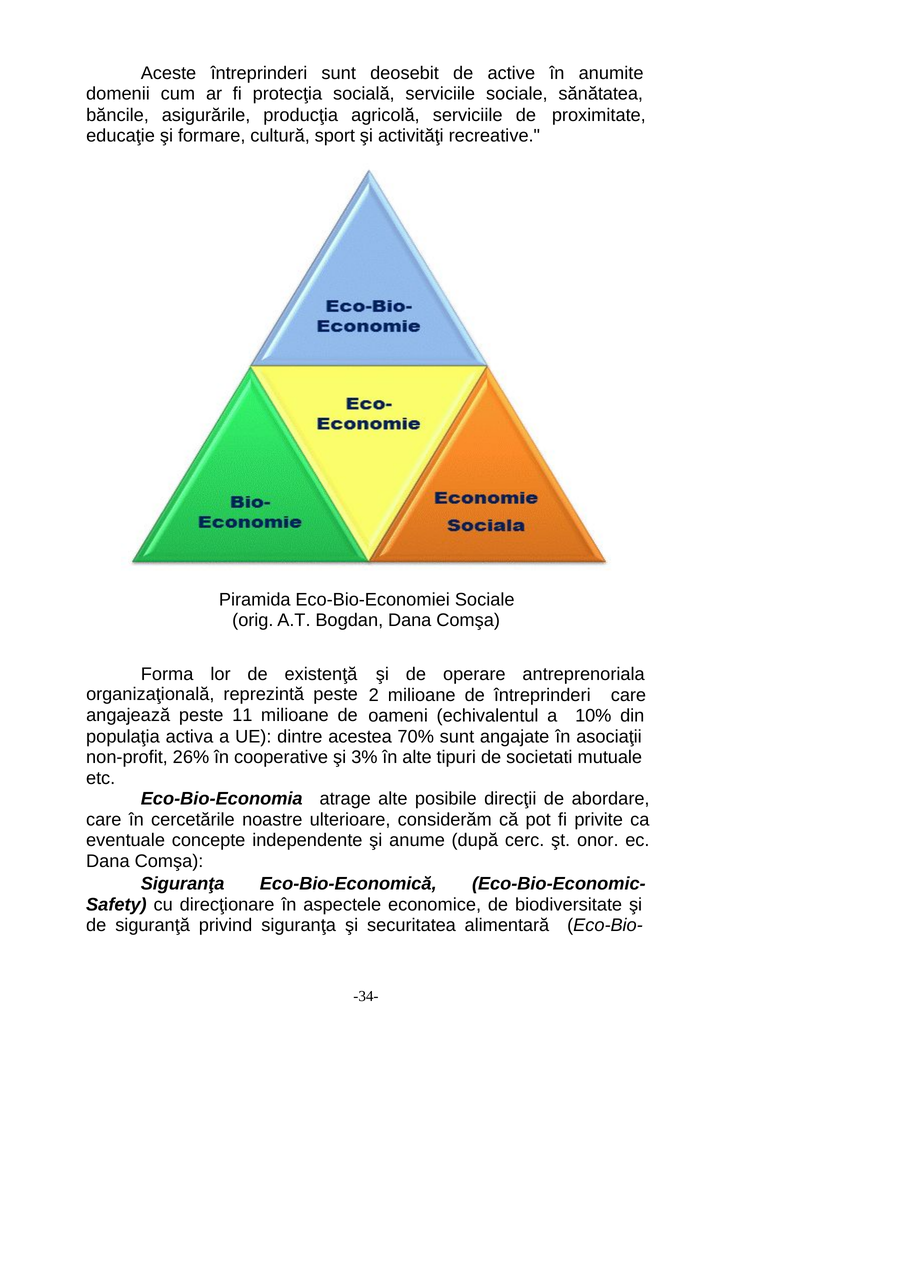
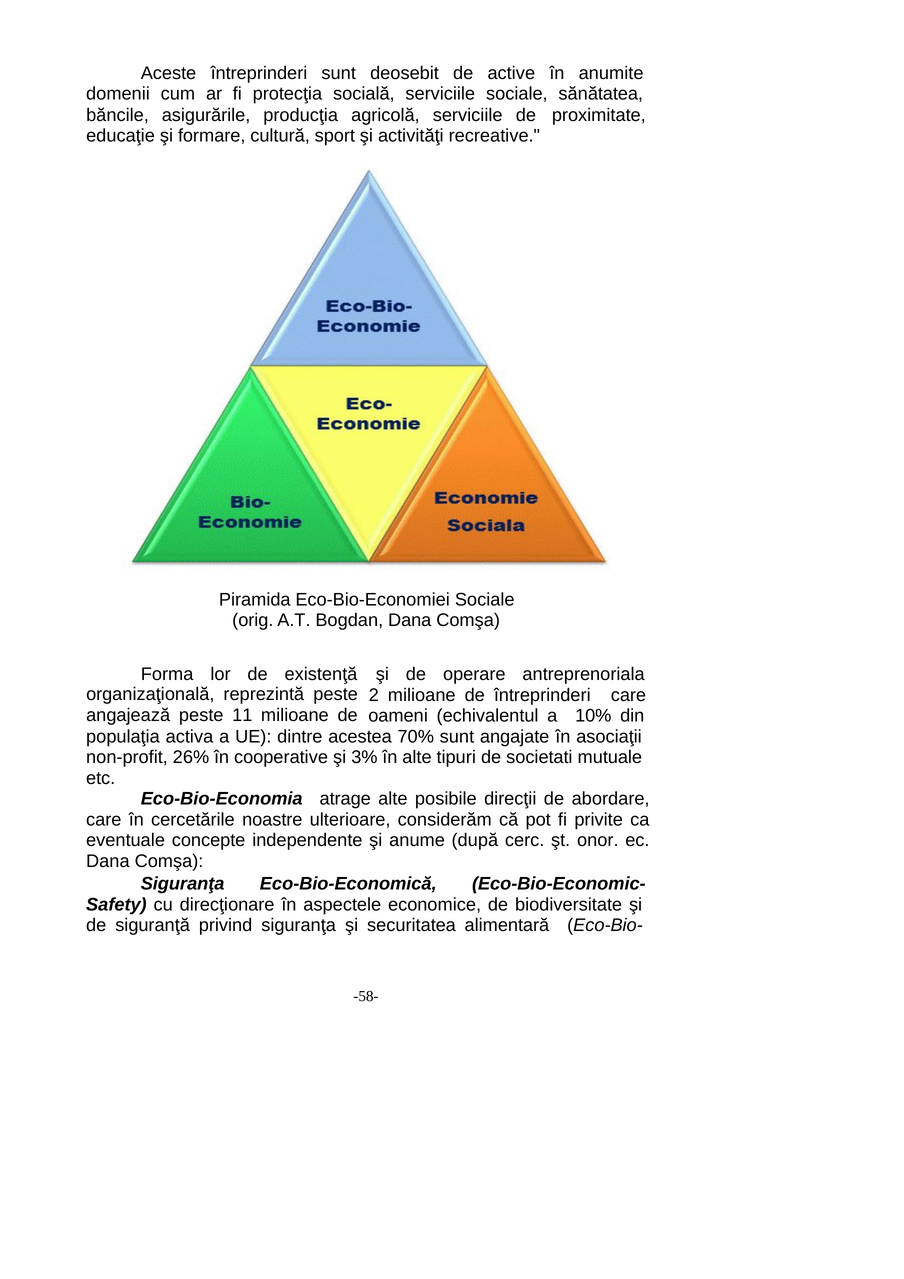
-34-: -34- -> -58- (366, 997)
